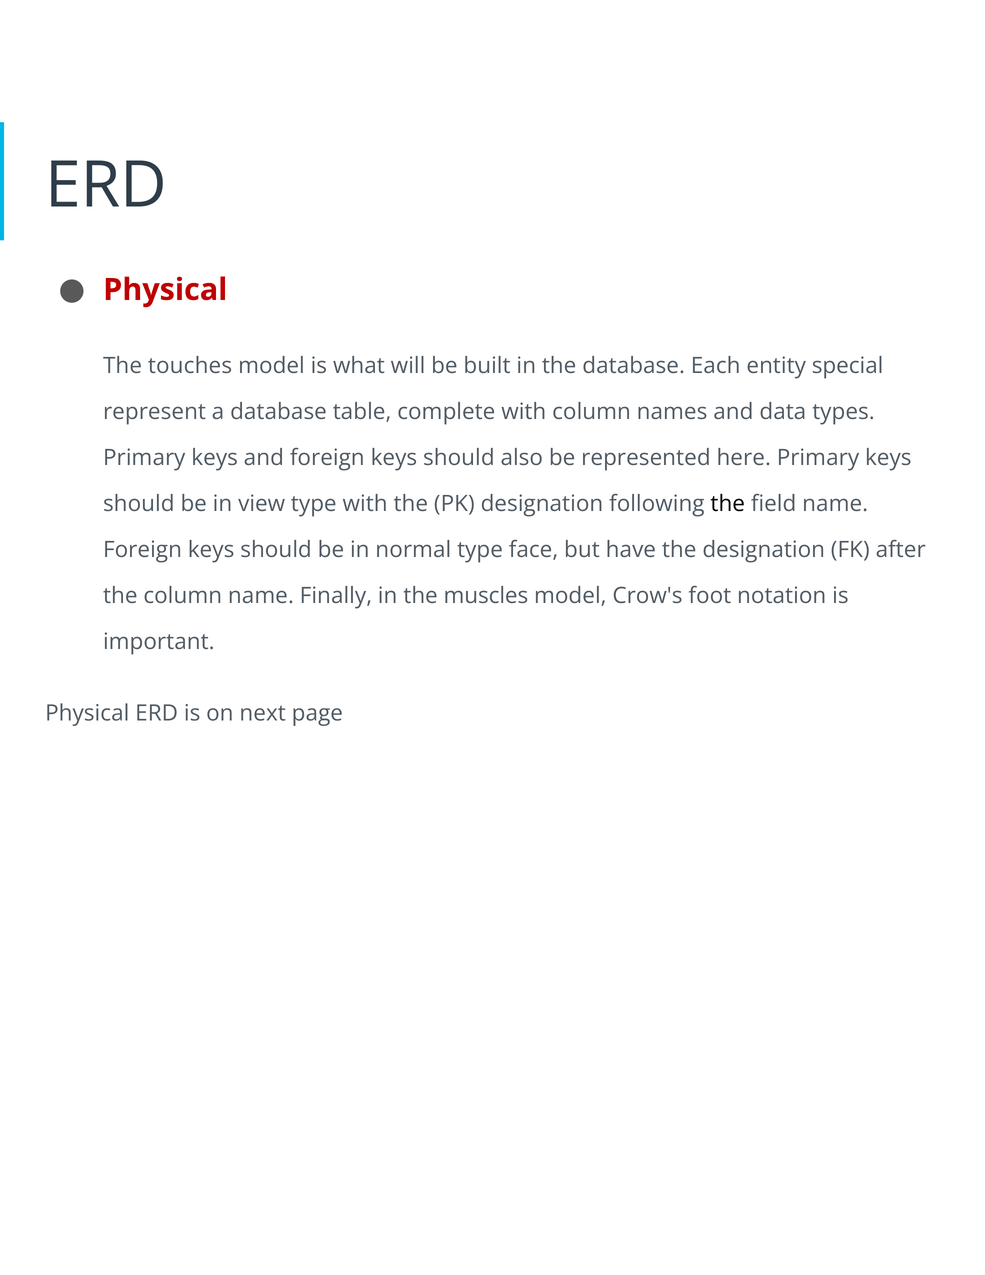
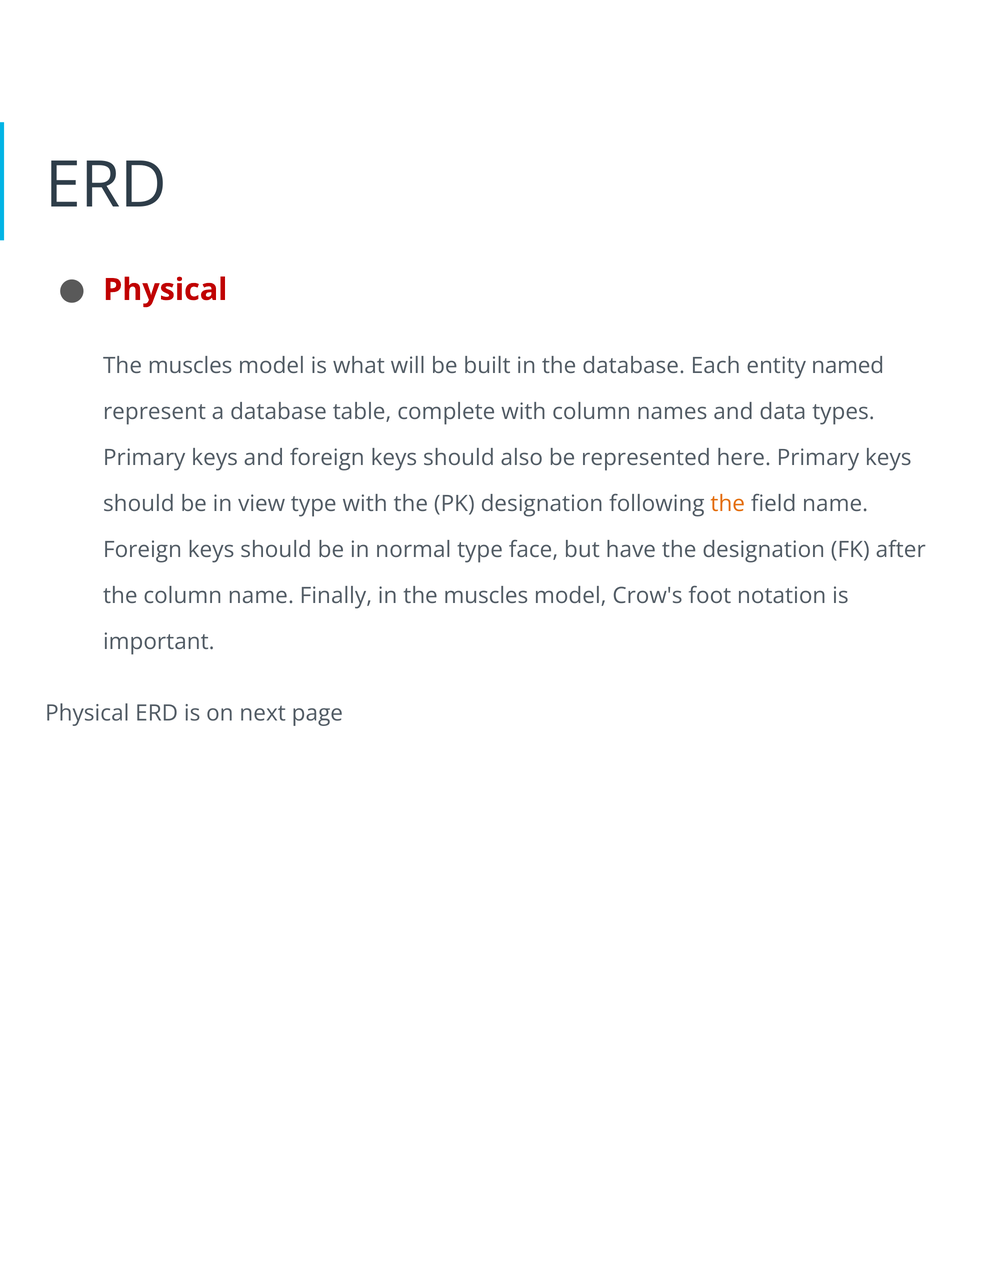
touches: touches -> muscles (190, 366)
special: special -> named (848, 366)
the colour: black -> orange (728, 504)
